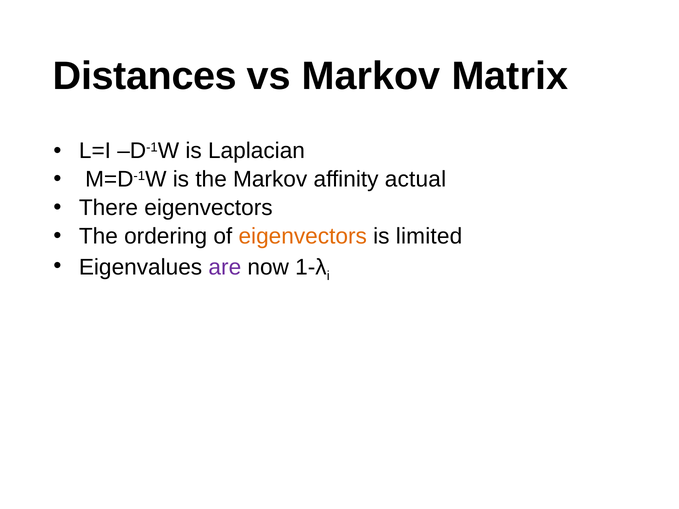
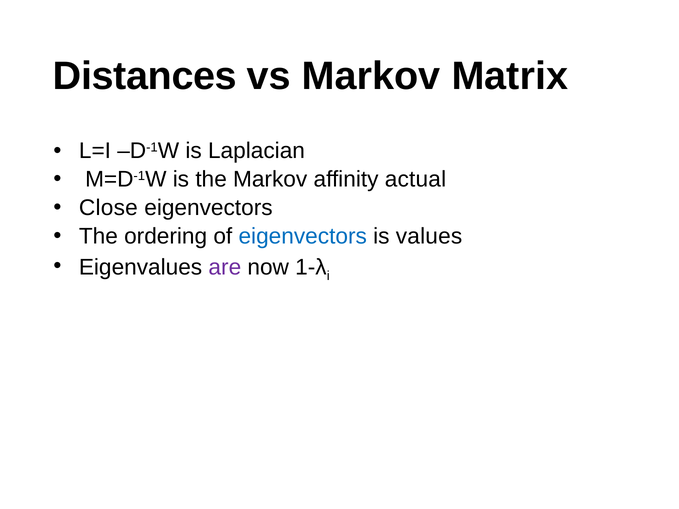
There: There -> Close (108, 208)
eigenvectors colour: orange -> blue (303, 236)
limited: limited -> values (429, 236)
